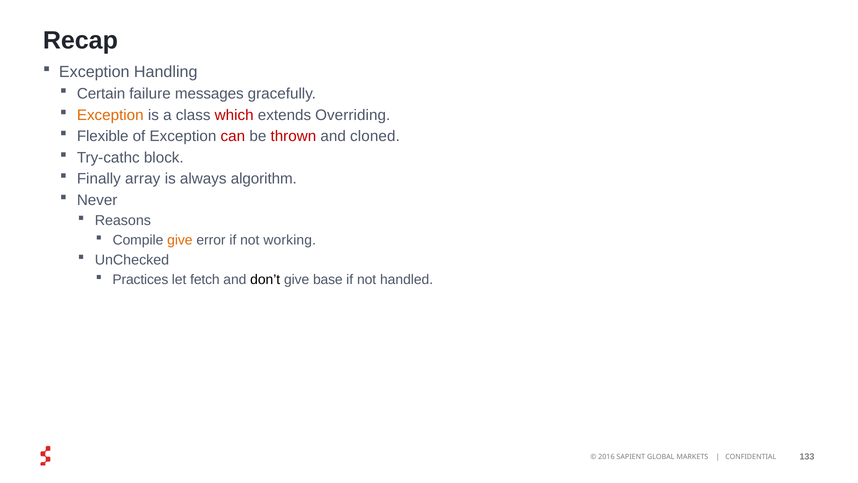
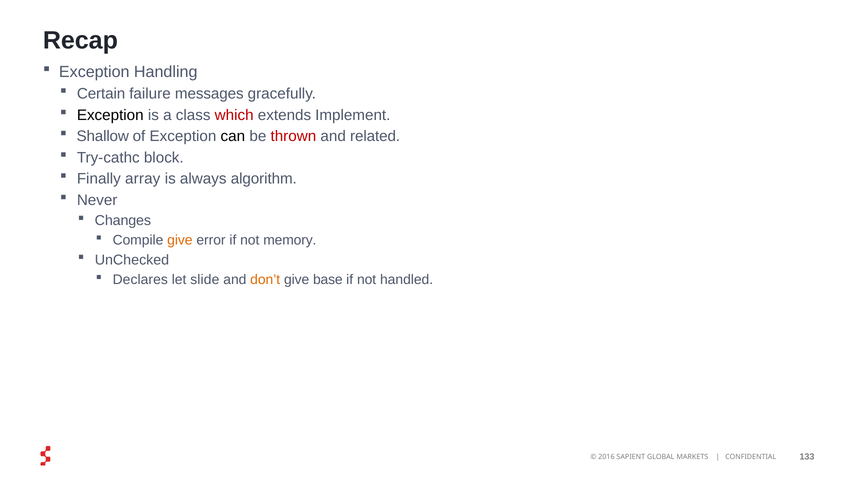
Exception colour: orange -> black (110, 115)
Overriding: Overriding -> Implement (353, 115)
Flexible: Flexible -> Shallow (103, 136)
can colour: red -> black (233, 136)
cloned: cloned -> related (375, 136)
Reasons: Reasons -> Changes (123, 221)
working: working -> memory (290, 240)
Practices: Practices -> Declares (140, 280)
fetch: fetch -> slide (205, 280)
don’t colour: black -> orange (265, 280)
